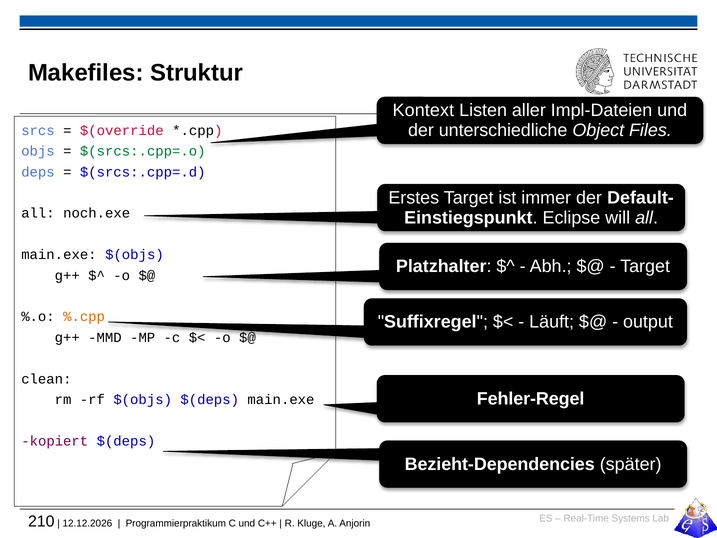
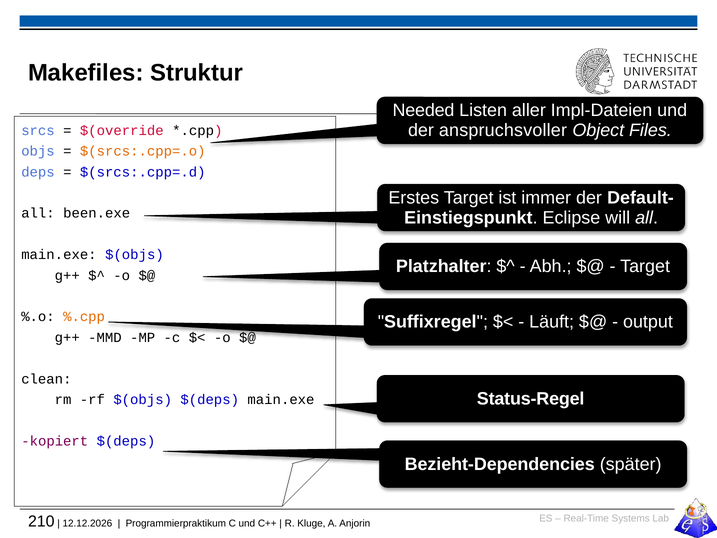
Kontext: Kontext -> Needed (424, 110)
unterschiedliche: unterschiedliche -> anspruchsvoller (503, 130)
$(srcs:.cpp=.o colour: green -> orange (143, 151)
noch.exe: noch.exe -> been.exe (97, 213)
Fehler-Regel: Fehler-Regel -> Status-Regel (531, 399)
